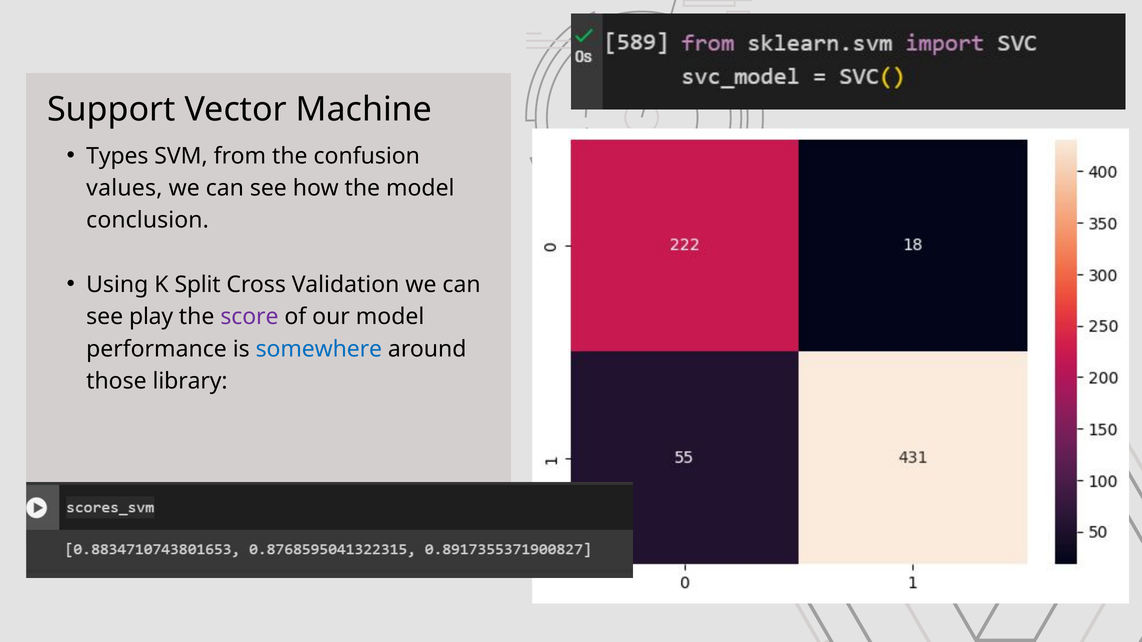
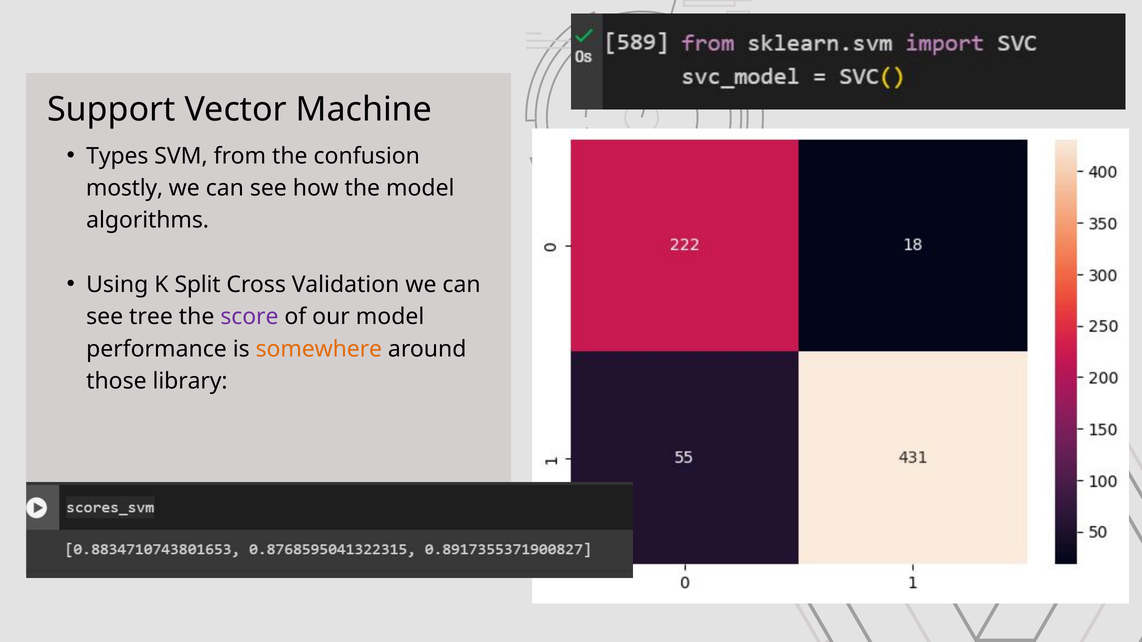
values: values -> mostly (125, 188)
conclusion: conclusion -> algorithms (148, 220)
play: play -> tree (151, 317)
somewhere colour: blue -> orange (319, 349)
